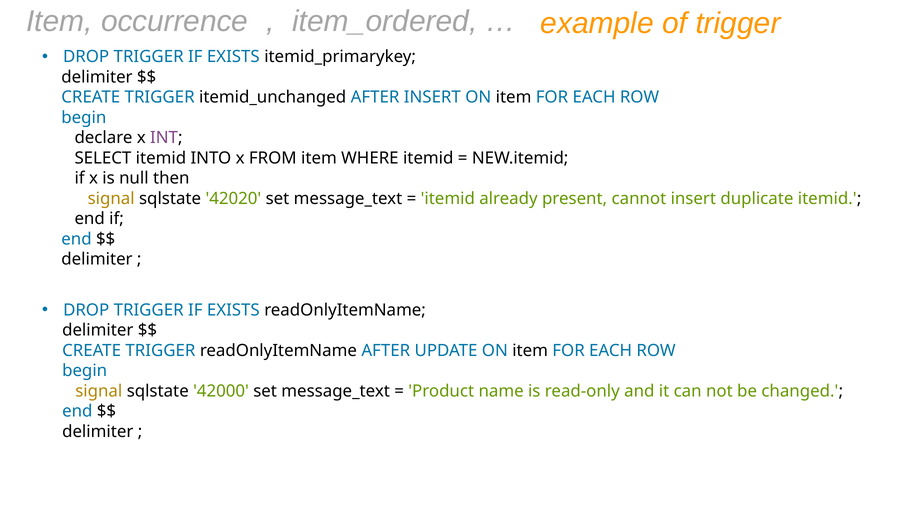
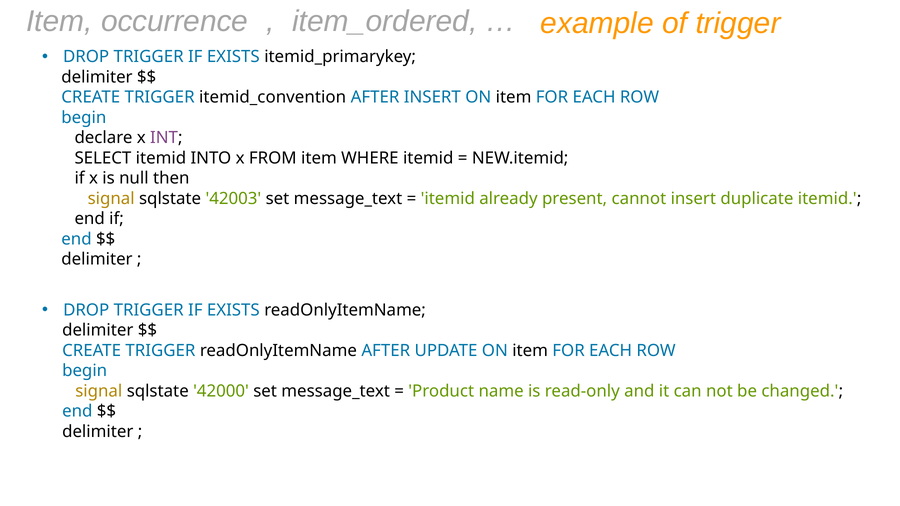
itemid_unchanged: itemid_unchanged -> itemid_convention (273, 97)
42020: 42020 -> 42003 (233, 199)
